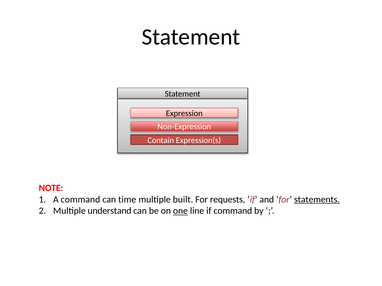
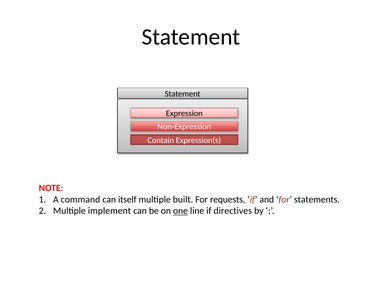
time: time -> itself (127, 200)
statements underline: present -> none (317, 200)
understand: understand -> implement (109, 211)
if command: command -> directives (233, 211)
